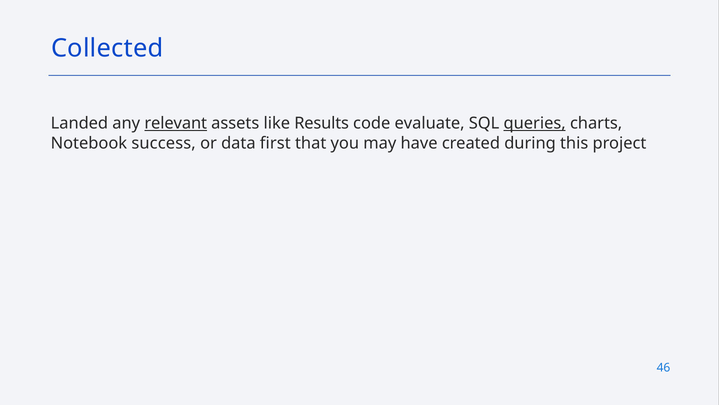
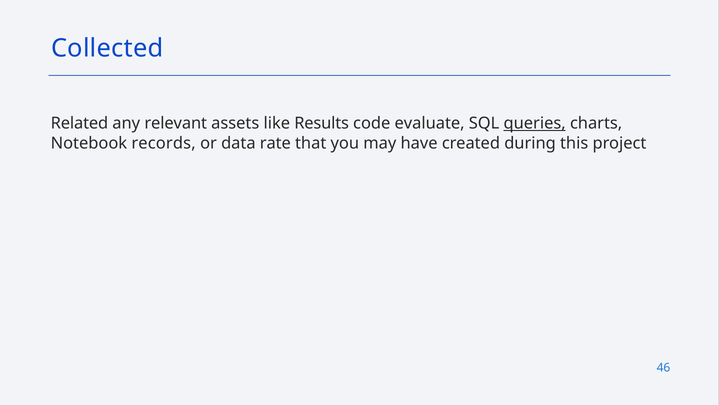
Landed: Landed -> Related (79, 123)
relevant underline: present -> none (176, 123)
success: success -> records (164, 143)
first: first -> rate (275, 143)
